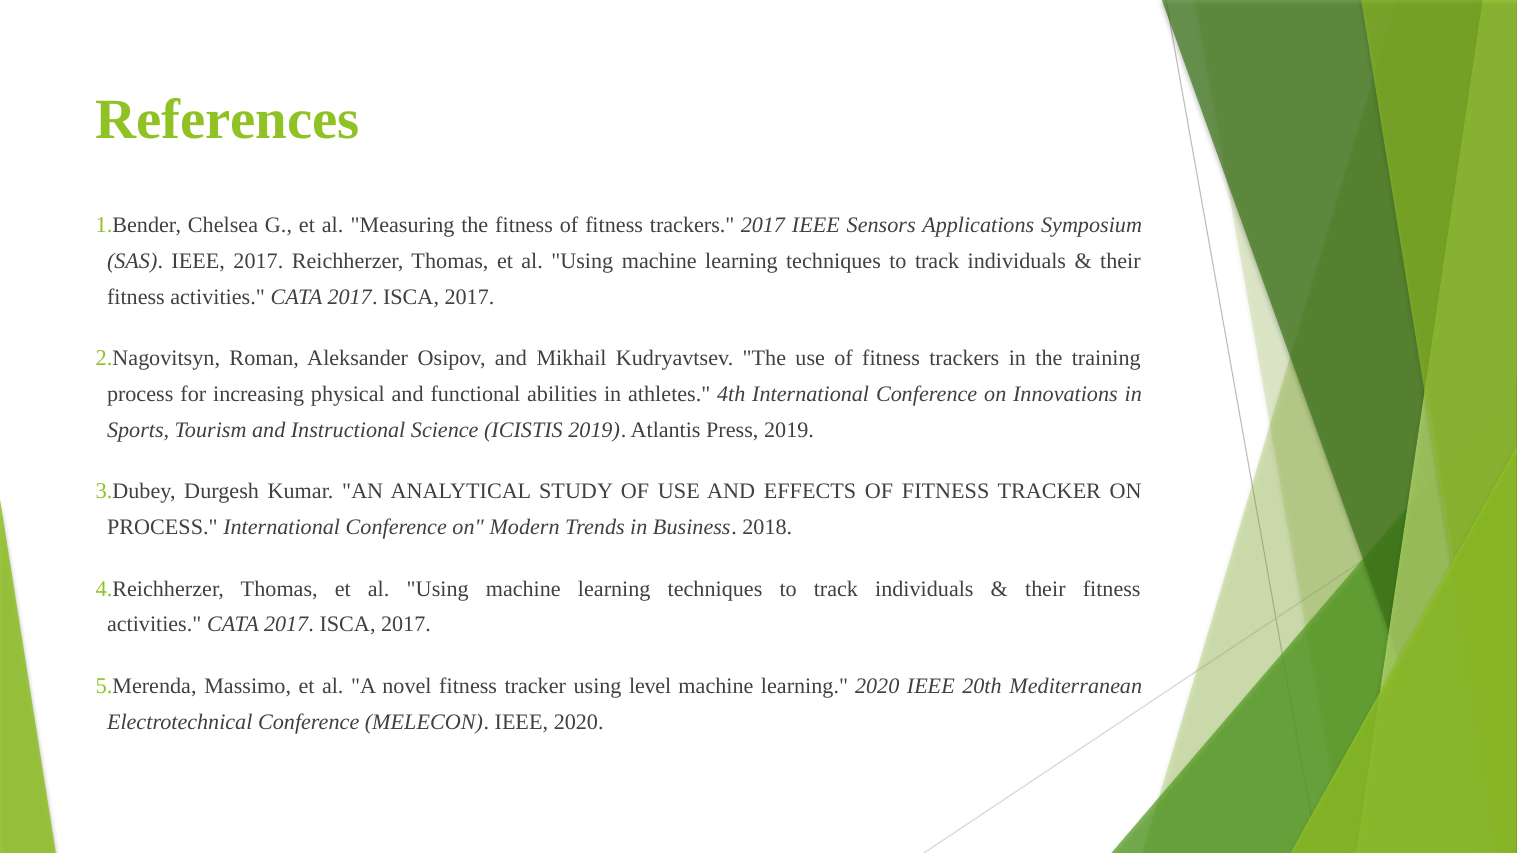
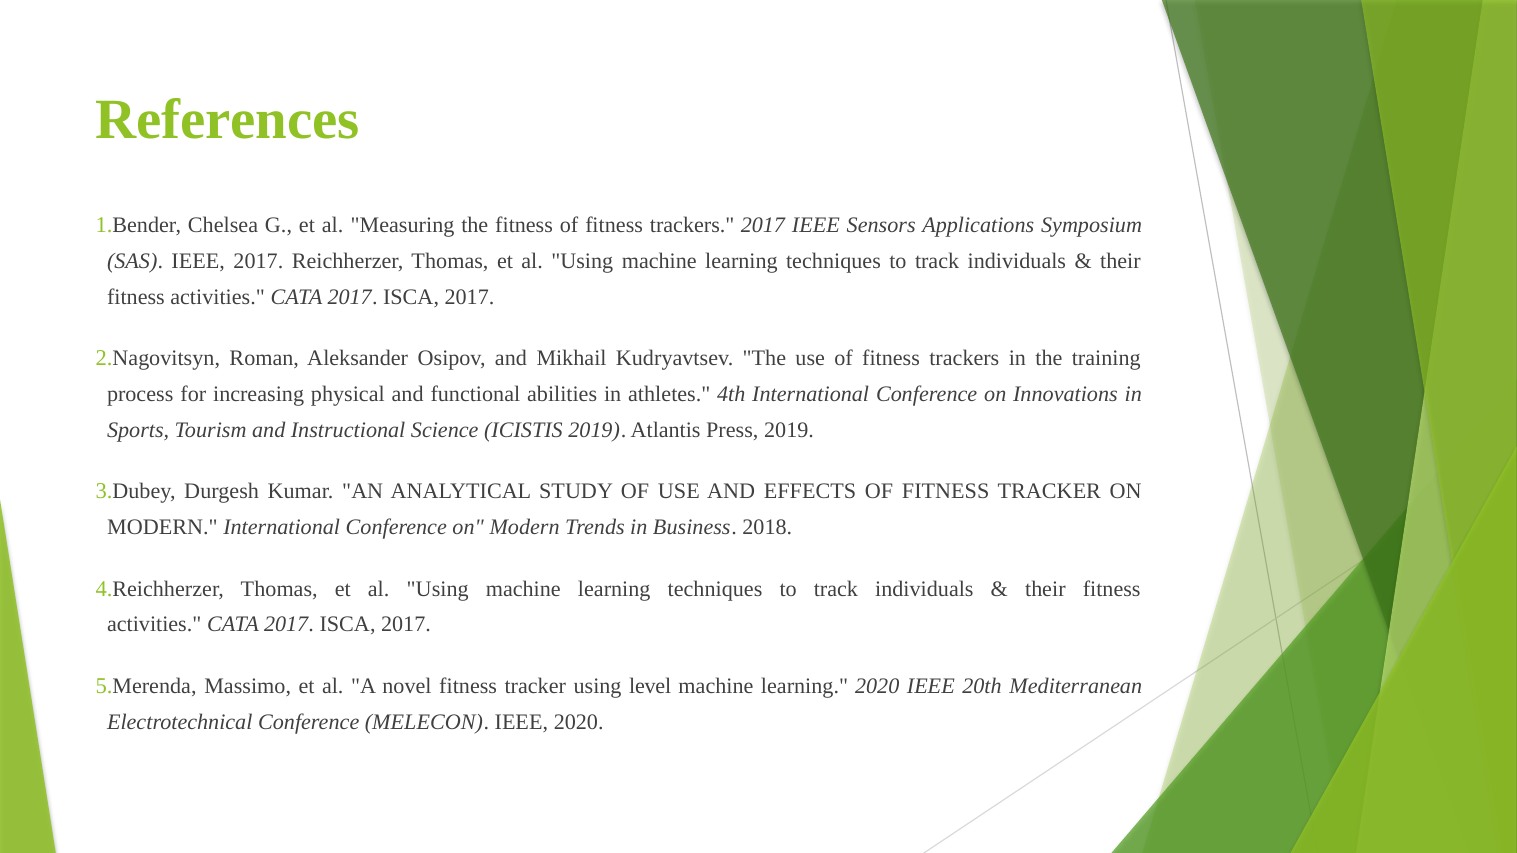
PROCESS: PROCESS -> MODERN (162, 528)
